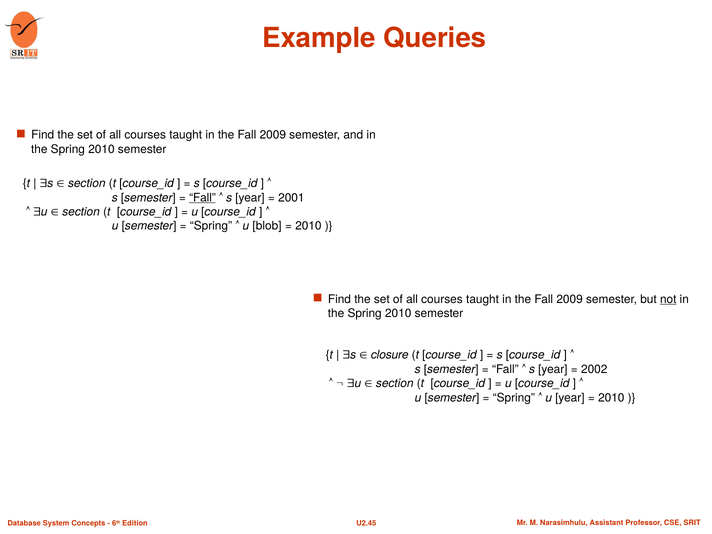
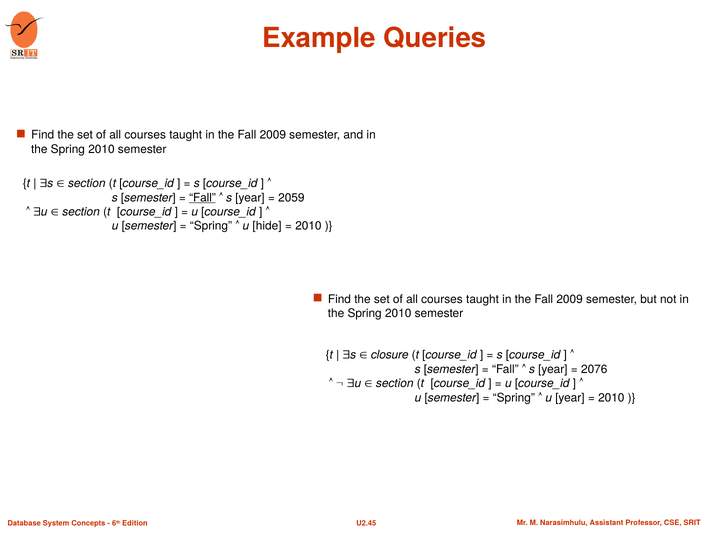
2001: 2001 -> 2059 (291, 198)
blob: blob -> hide (267, 226)
not underline: present -> none (668, 299)
2002: 2002 -> 2076 (594, 369)
